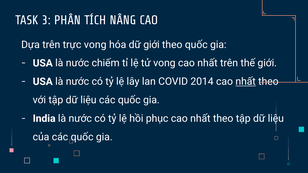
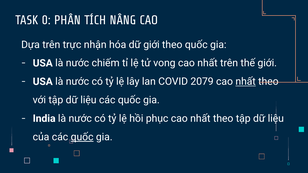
3: 3 -> 0 (46, 20)
trực vong: vong -> nhận (95, 45)
2014: 2014 -> 2079 (202, 82)
quốc underline: none -> present (82, 137)
